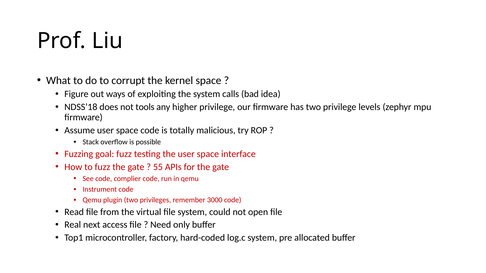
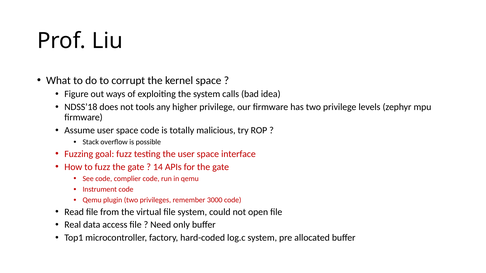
55: 55 -> 14 (158, 167)
next: next -> data (92, 225)
